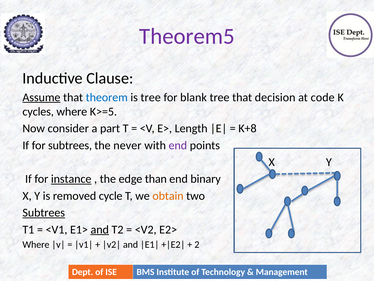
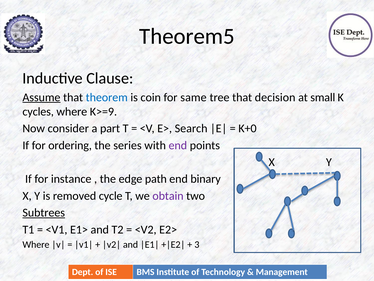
Theorem5 colour: purple -> black (187, 36)
is tree: tree -> coin (151, 97)
blank: blank -> same (193, 97)
code: code -> small (323, 97)
K>=5: K>=5 -> K>=9 (103, 111)
Length: Length -> Search (191, 128)
K+8: K+8 -> K+0 (247, 128)
for subtrees: subtrees -> ordering (70, 145)
never: never -> series (127, 145)
instance underline: present -> none (71, 179)
than: than -> path (156, 179)
obtain colour: orange -> purple (168, 196)
and underline: present -> none (100, 229)
2: 2 -> 3 (197, 244)
